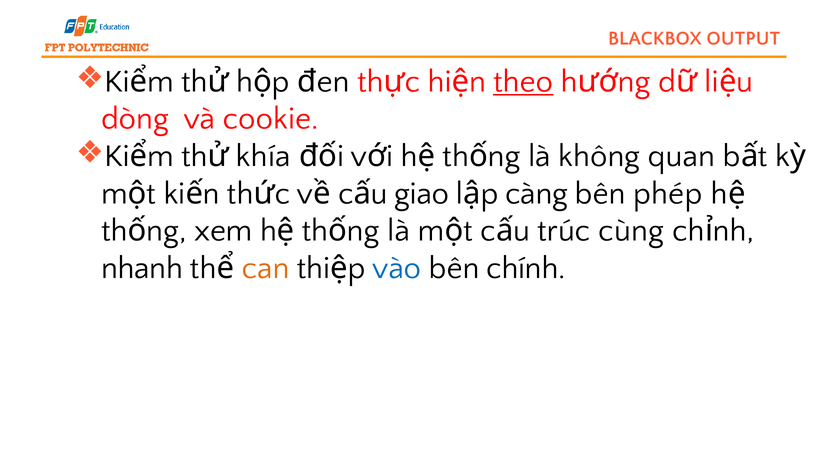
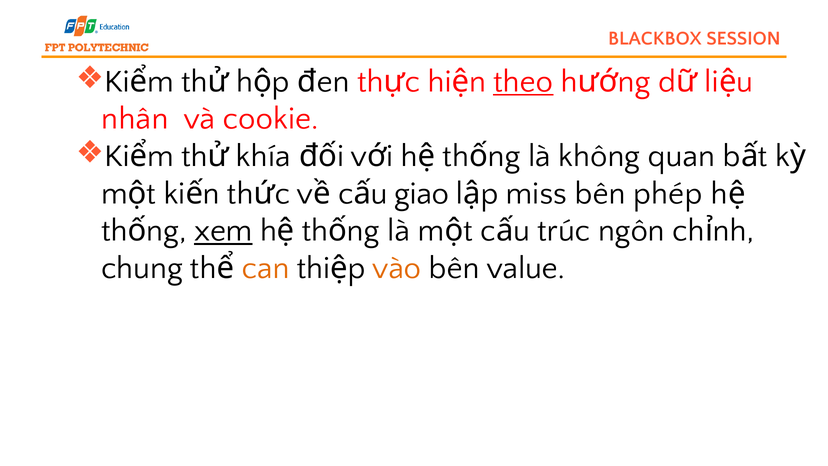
OUTPUT: OUTPUT -> SESSION (743, 38)
dòng: dòng -> nhân (135, 119)
càng: càng -> miss (536, 193)
xem underline: none -> present (223, 230)
cùng: cùng -> ngôn (631, 230)
nhanh: nhanh -> chung (142, 268)
vào colour: blue -> orange (397, 268)
chính: chính -> value (526, 268)
